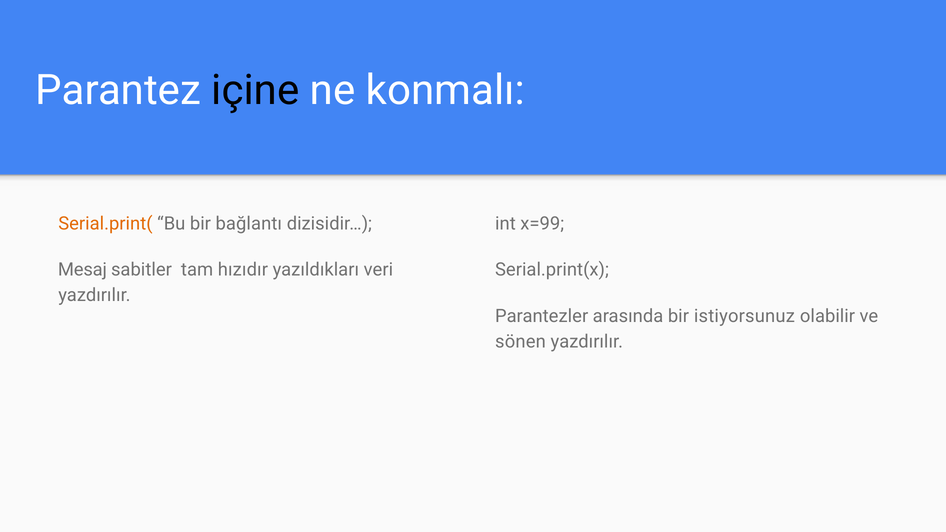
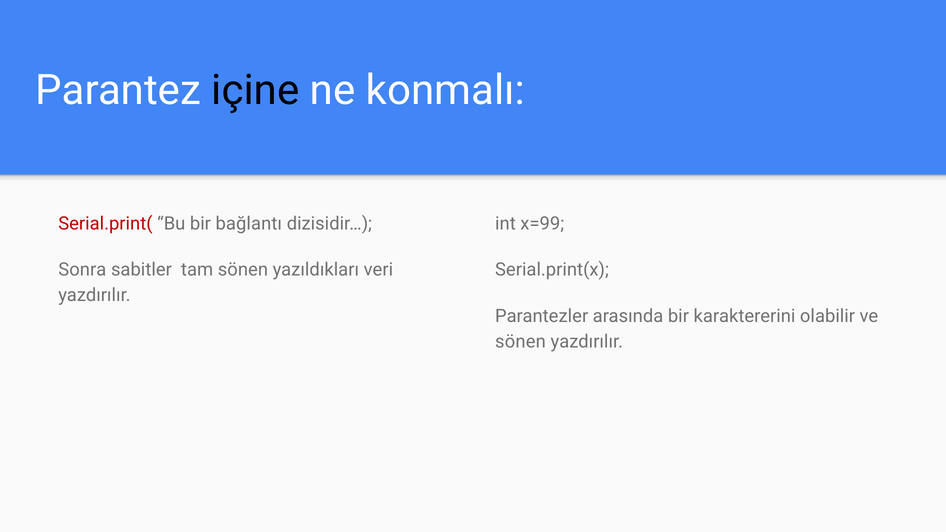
Serial.print( colour: orange -> red (105, 224)
Mesaj: Mesaj -> Sonra (82, 270)
tam hızıdır: hızıdır -> sönen (243, 270)
istiyorsunuz: istiyorsunuz -> karaktererini (745, 316)
